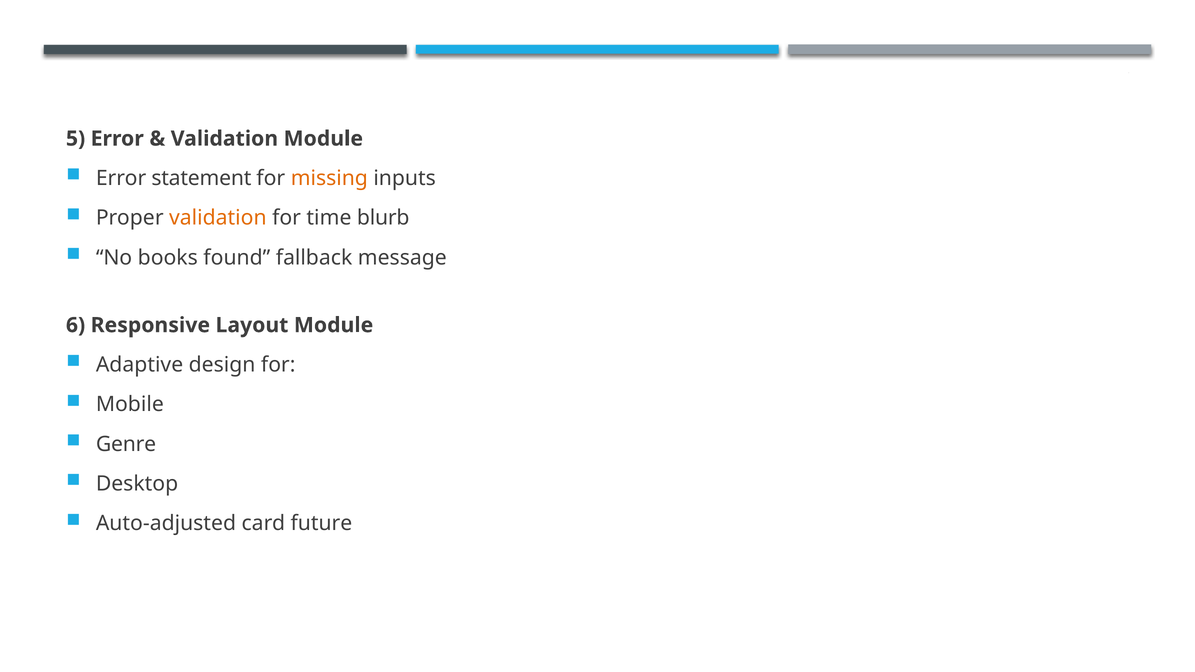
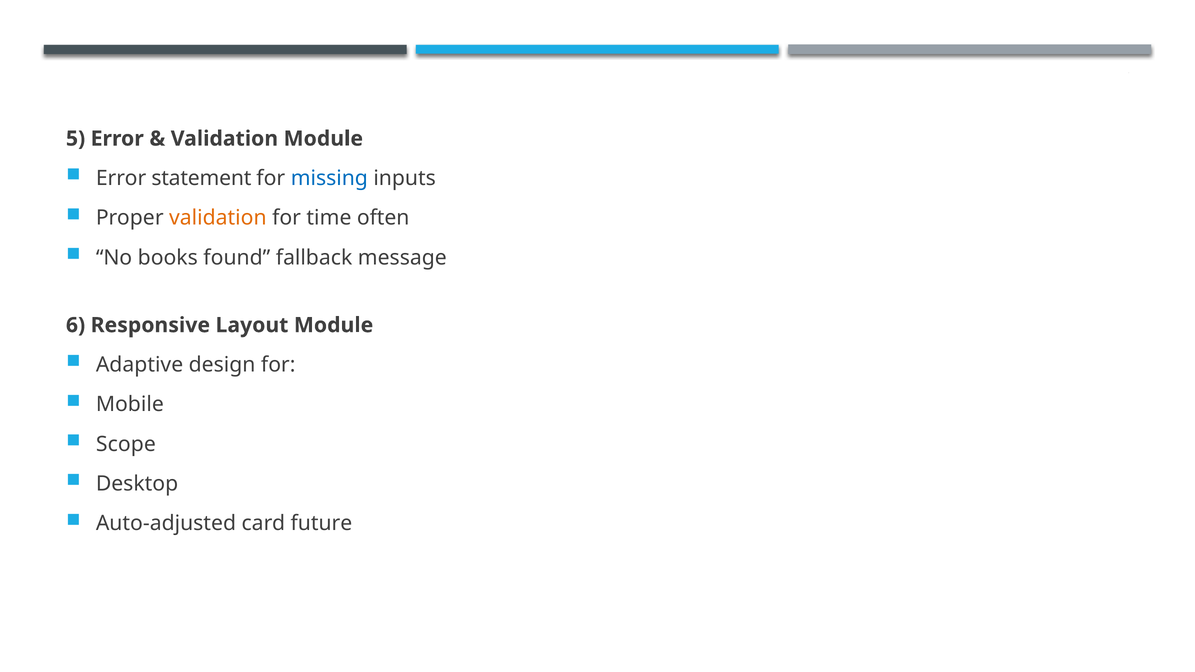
missing colour: orange -> blue (329, 178)
blurb: blurb -> often (383, 218)
Genre: Genre -> Scope (126, 444)
